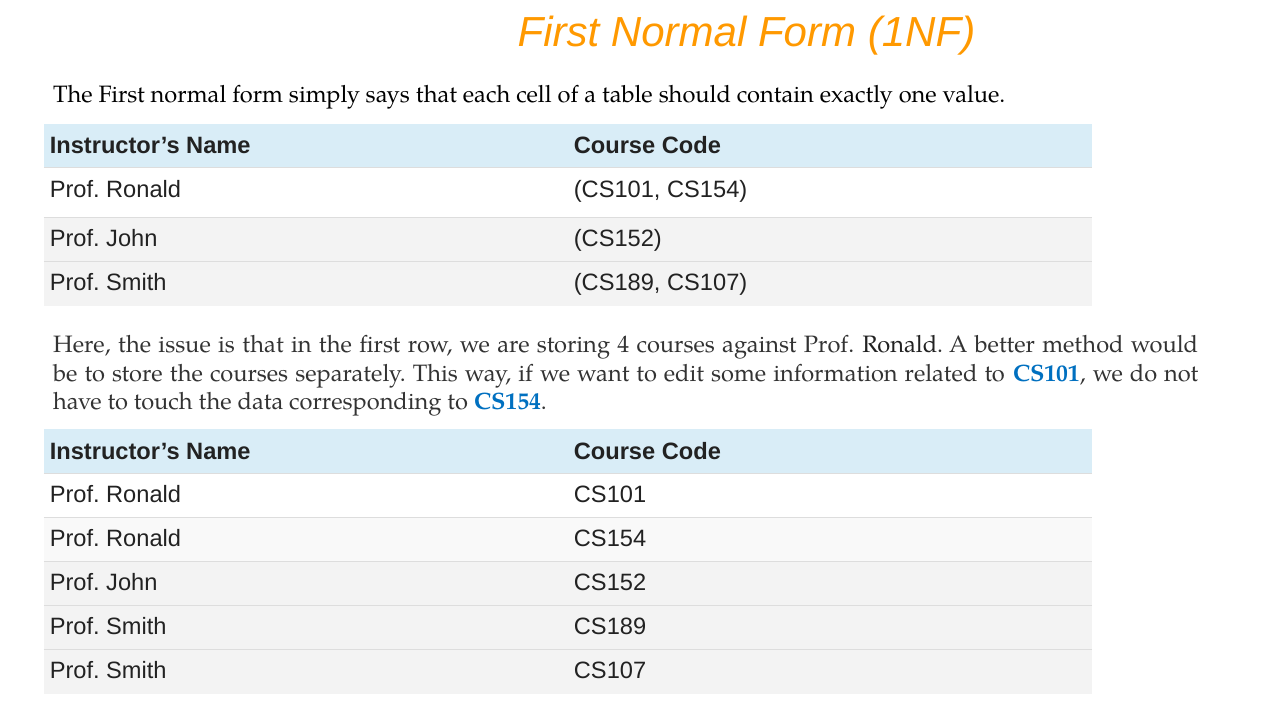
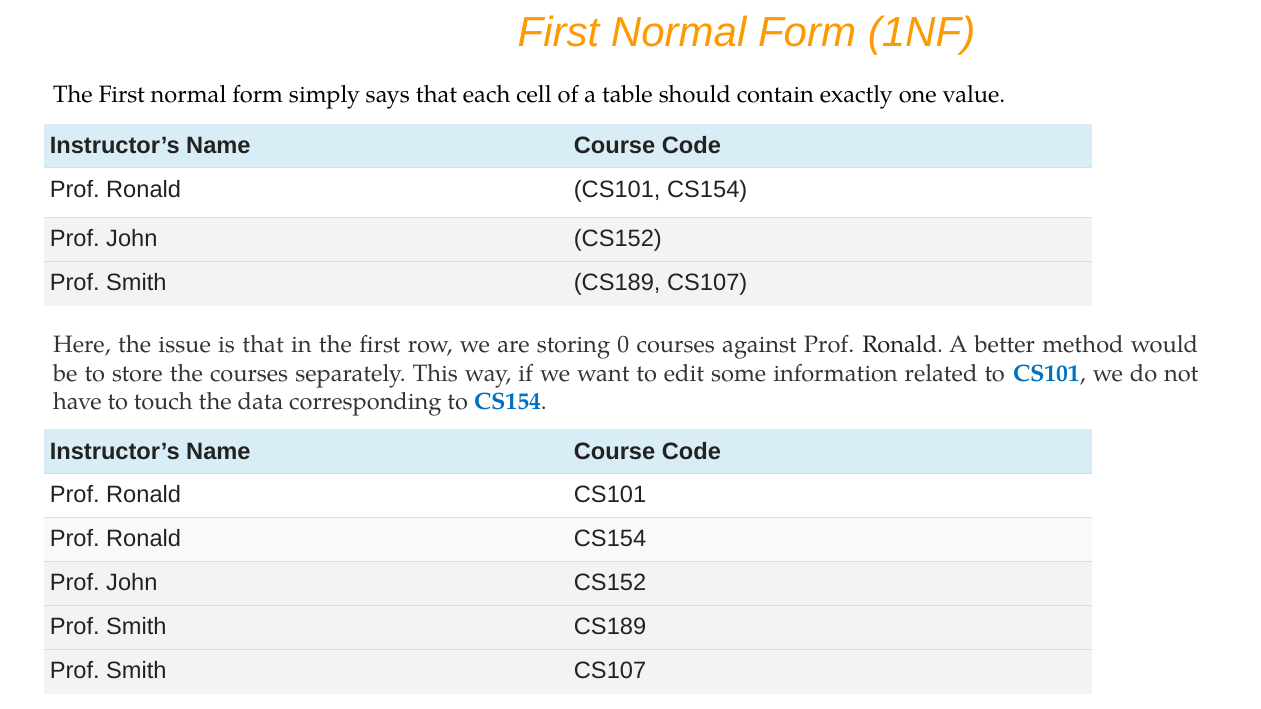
4: 4 -> 0 (623, 345)
